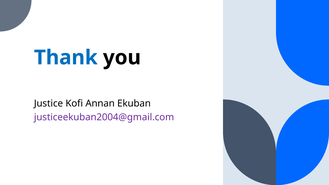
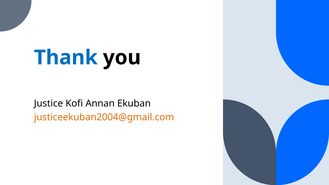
justiceekuban2004@gmail.com colour: purple -> orange (104, 117)
